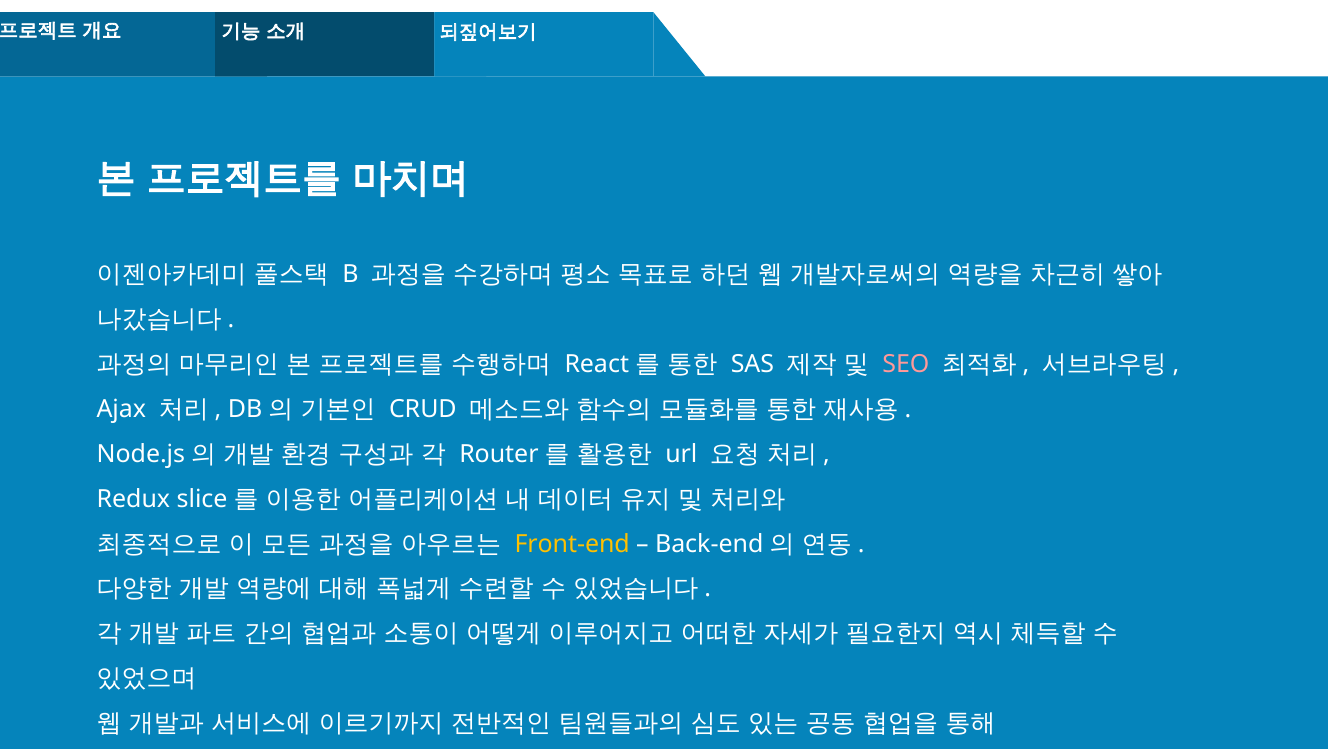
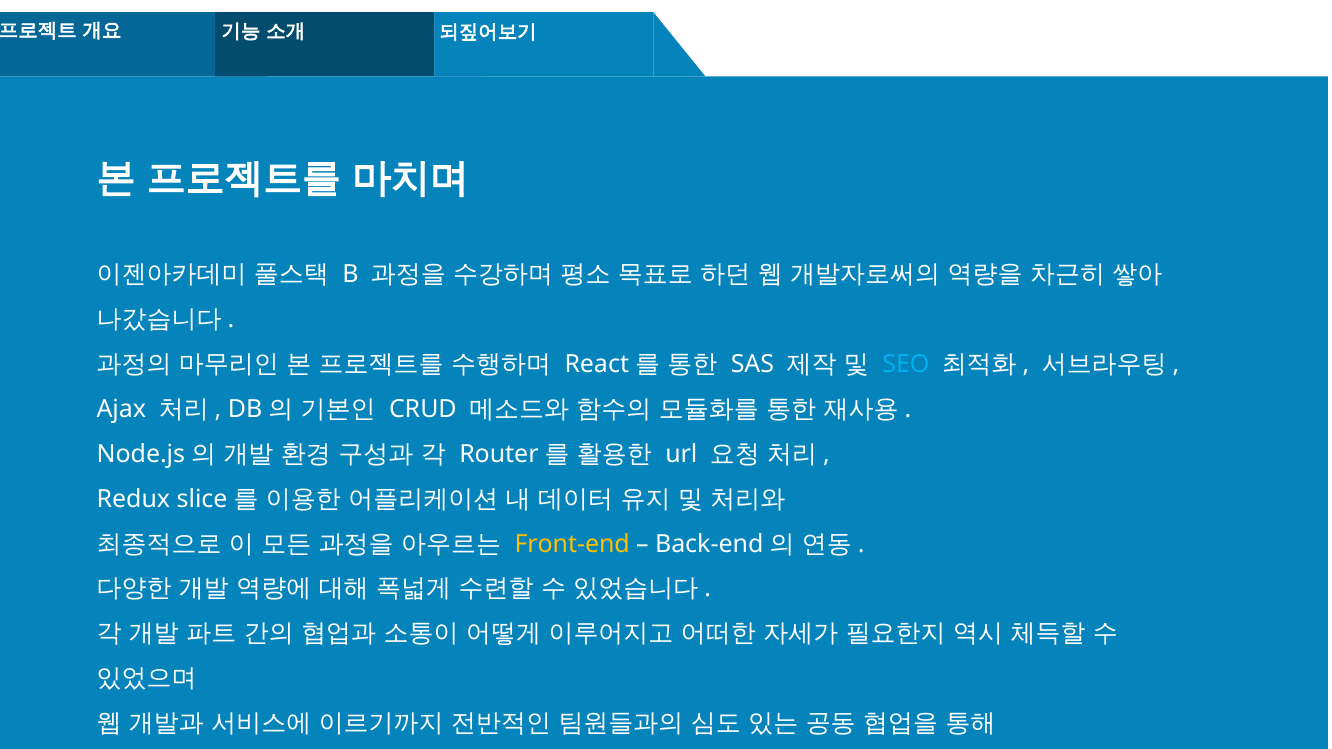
SEO colour: pink -> light blue (906, 364)
